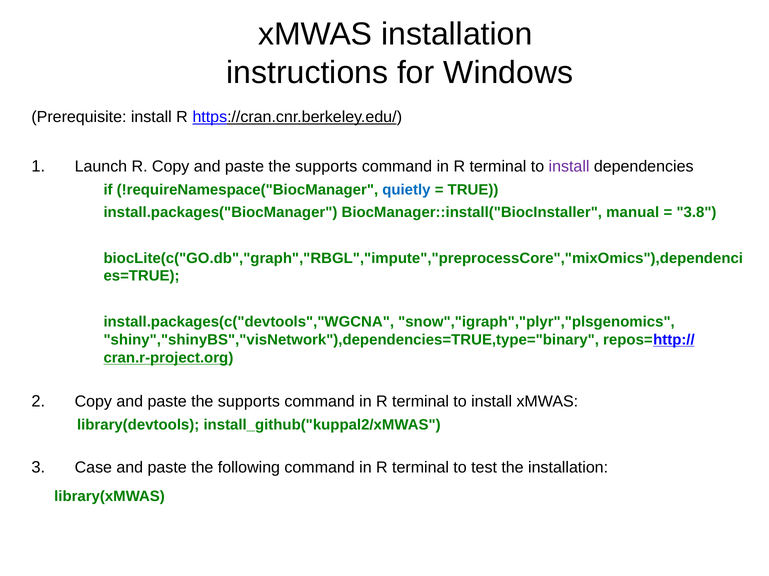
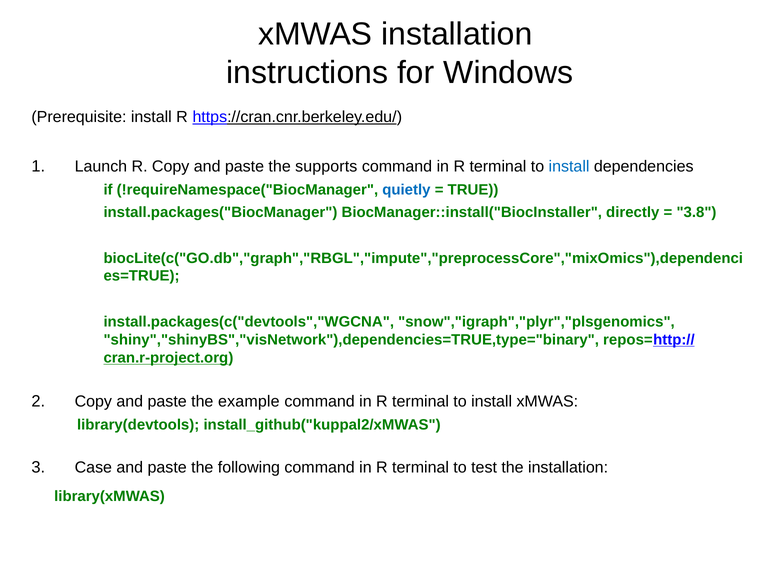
install colour: purple -> blue (569, 166)
manual: manual -> directly (633, 213)
supports: supports -> example (249, 402)
